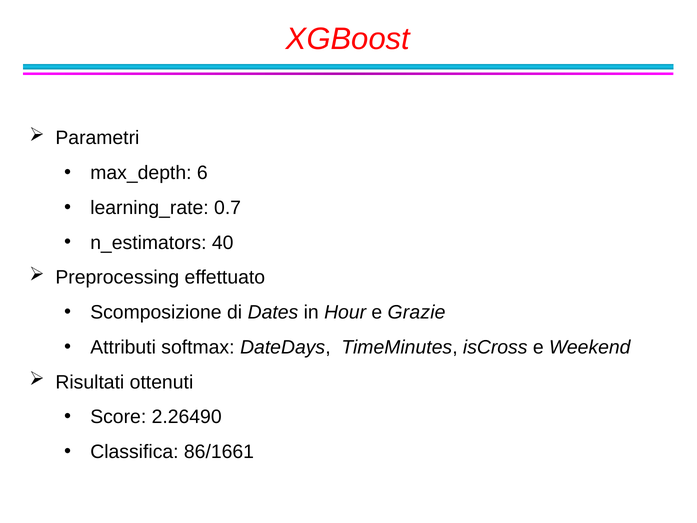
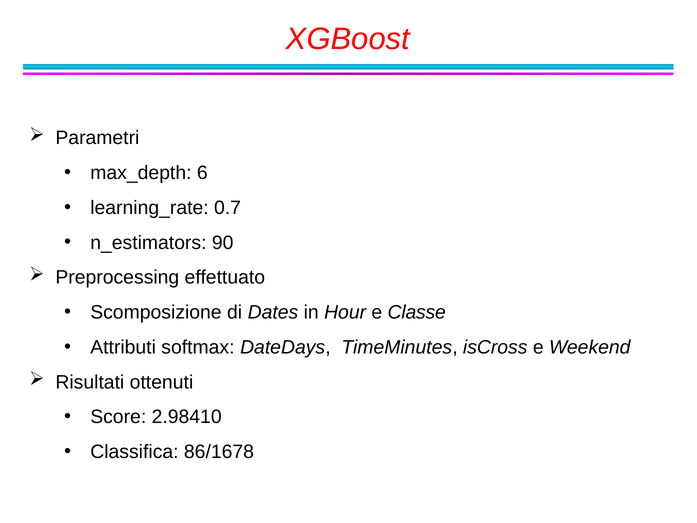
40: 40 -> 90 (223, 243)
Grazie: Grazie -> Classe (417, 312)
2.26490: 2.26490 -> 2.98410 (187, 417)
86/1661: 86/1661 -> 86/1678 (219, 452)
